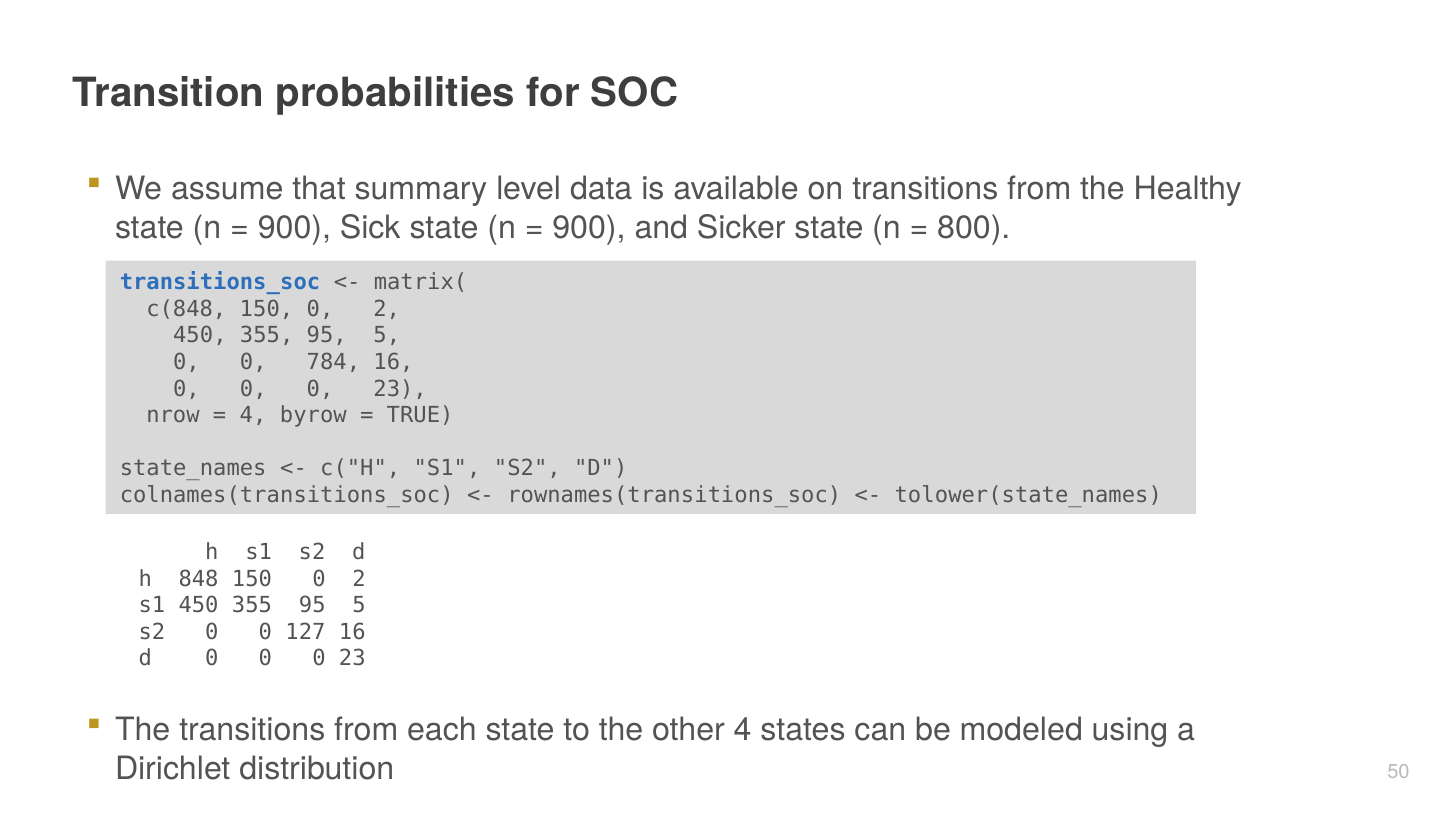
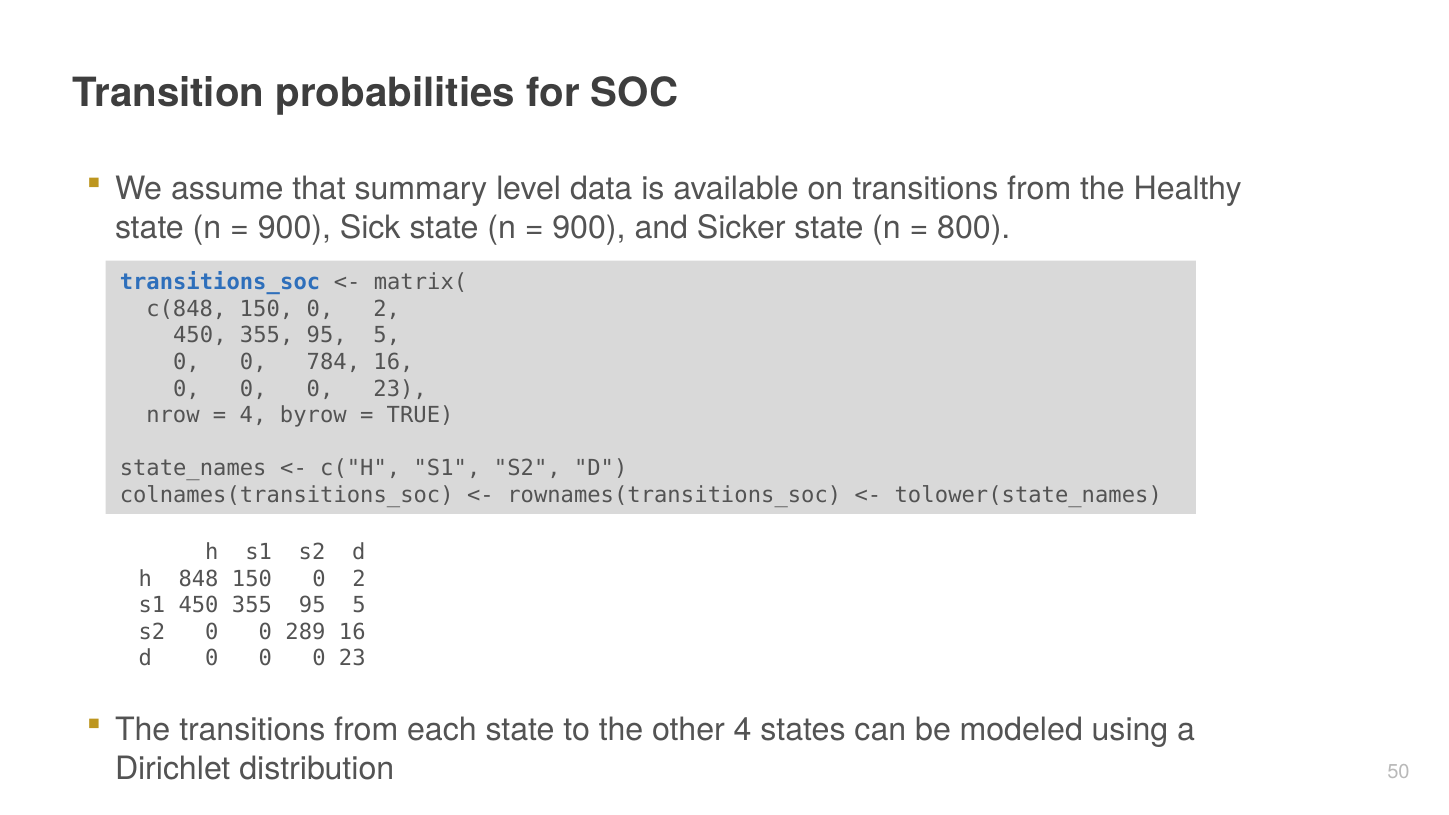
127: 127 -> 289 (306, 632)
